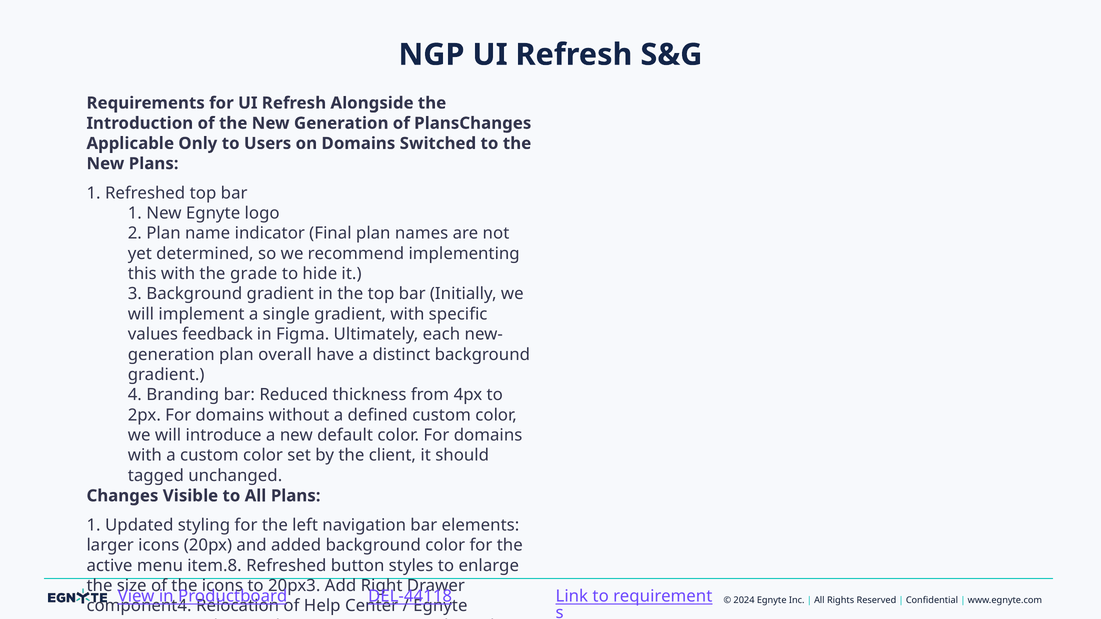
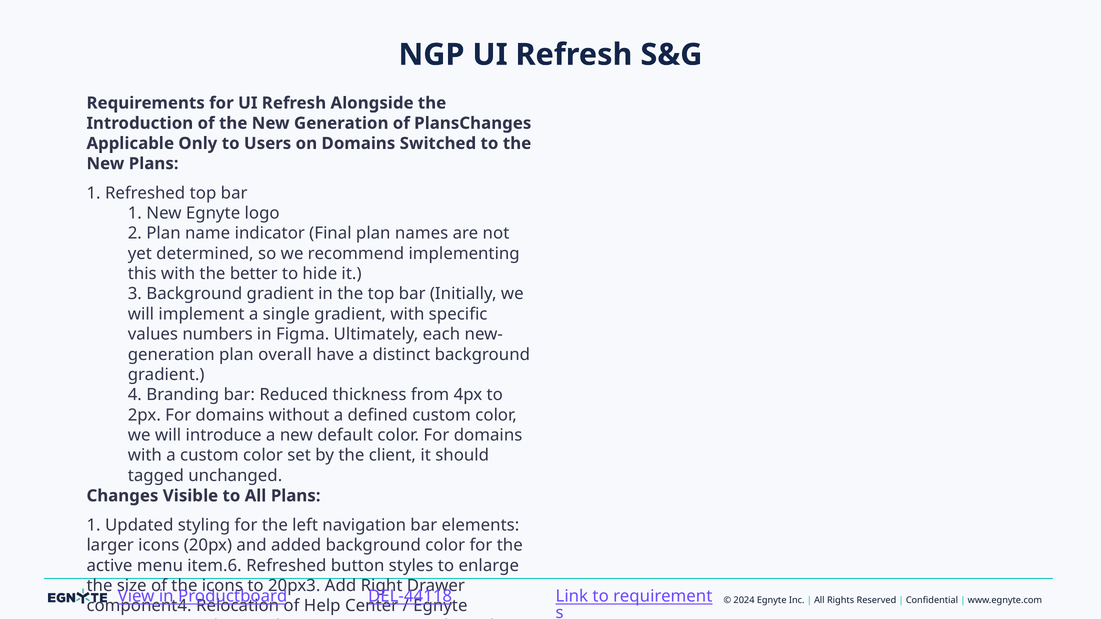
grade: grade -> better (254, 274)
feedback: feedback -> numbers (218, 334)
item.8: item.8 -> item.6 (215, 566)
